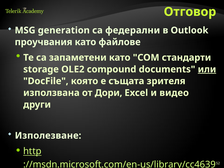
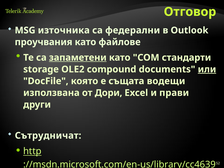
generation: generation -> източника (64, 30)
запаметени underline: none -> present (78, 58)
зрителя: зрителя -> водещи (166, 81)
видео: видео -> прави (174, 93)
Изполезване: Изполезване -> Сътрудничат (48, 136)
